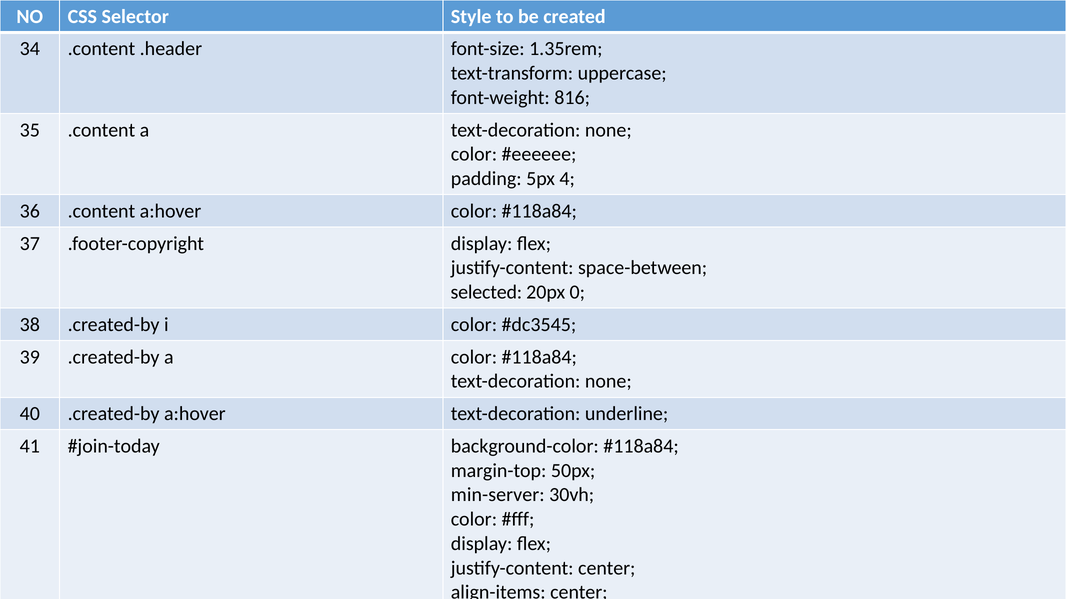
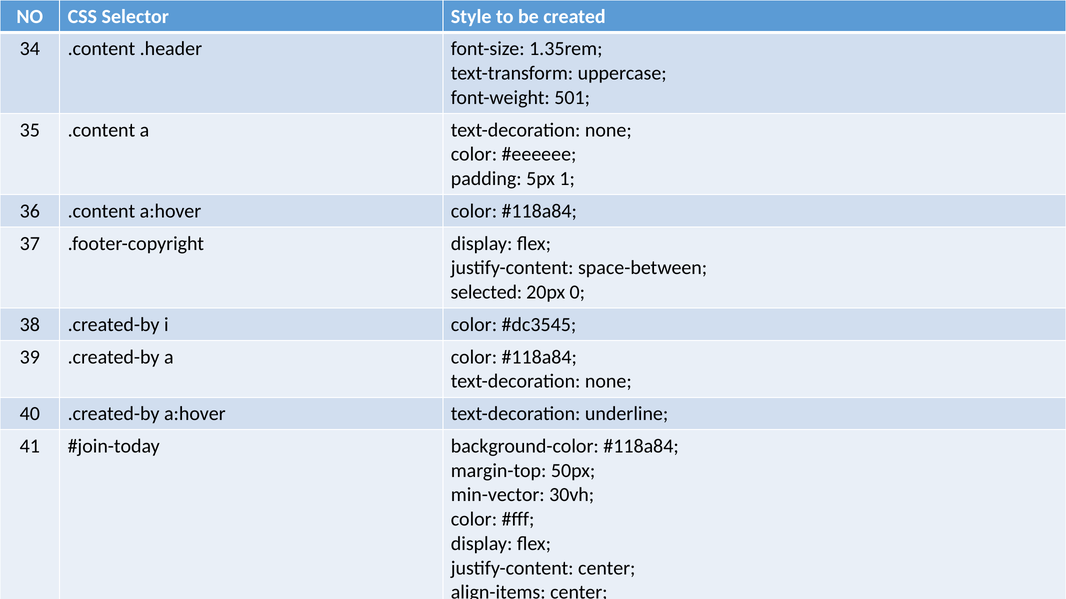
816: 816 -> 501 (572, 98)
4: 4 -> 1 (567, 179)
min-server: min-server -> min-vector (498, 495)
